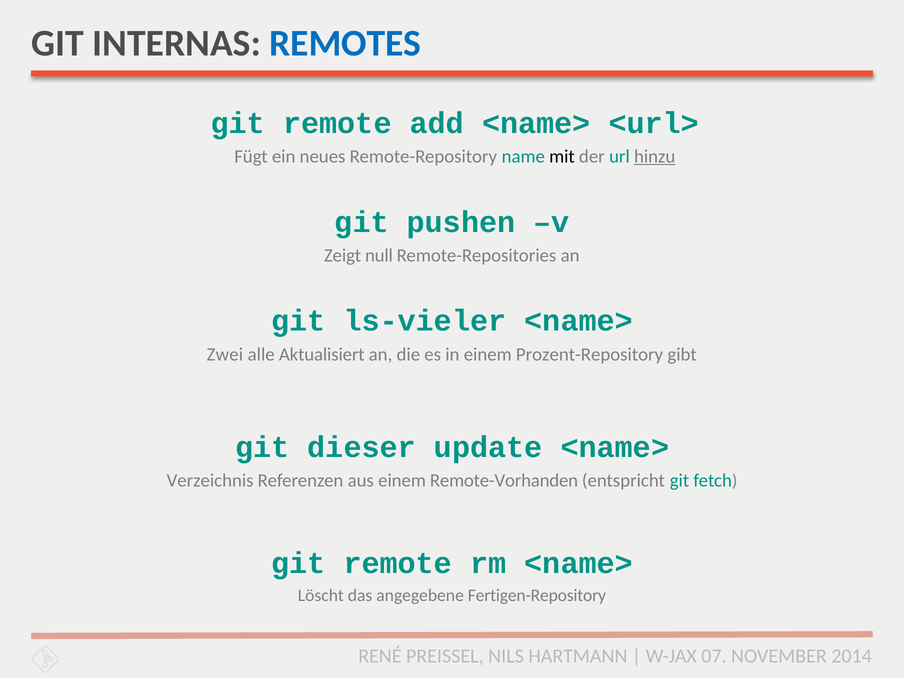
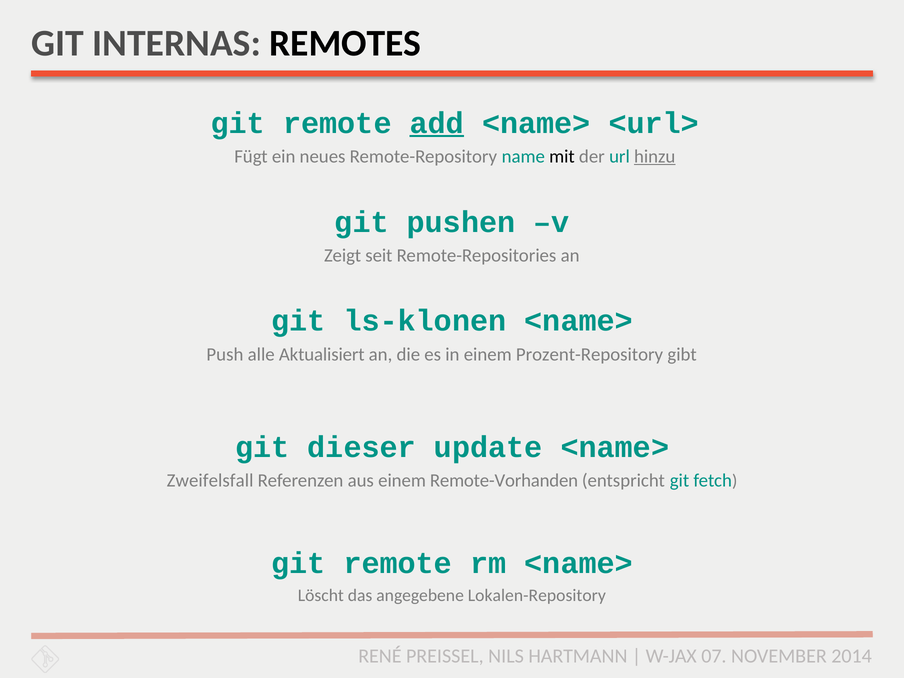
REMOTES colour: blue -> black (345, 44)
add underline: none -> present (437, 123)
null: null -> seit (379, 255)
ls-vieler: ls-vieler -> ls-klonen (425, 321)
Zwei: Zwei -> Push (225, 354)
Verzeichnis: Verzeichnis -> Zweifelsfall (210, 481)
Fertigen-Repository: Fertigen-Repository -> Lokalen-Repository (537, 595)
